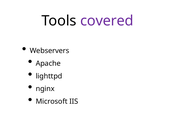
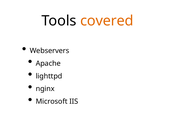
covered colour: purple -> orange (107, 21)
